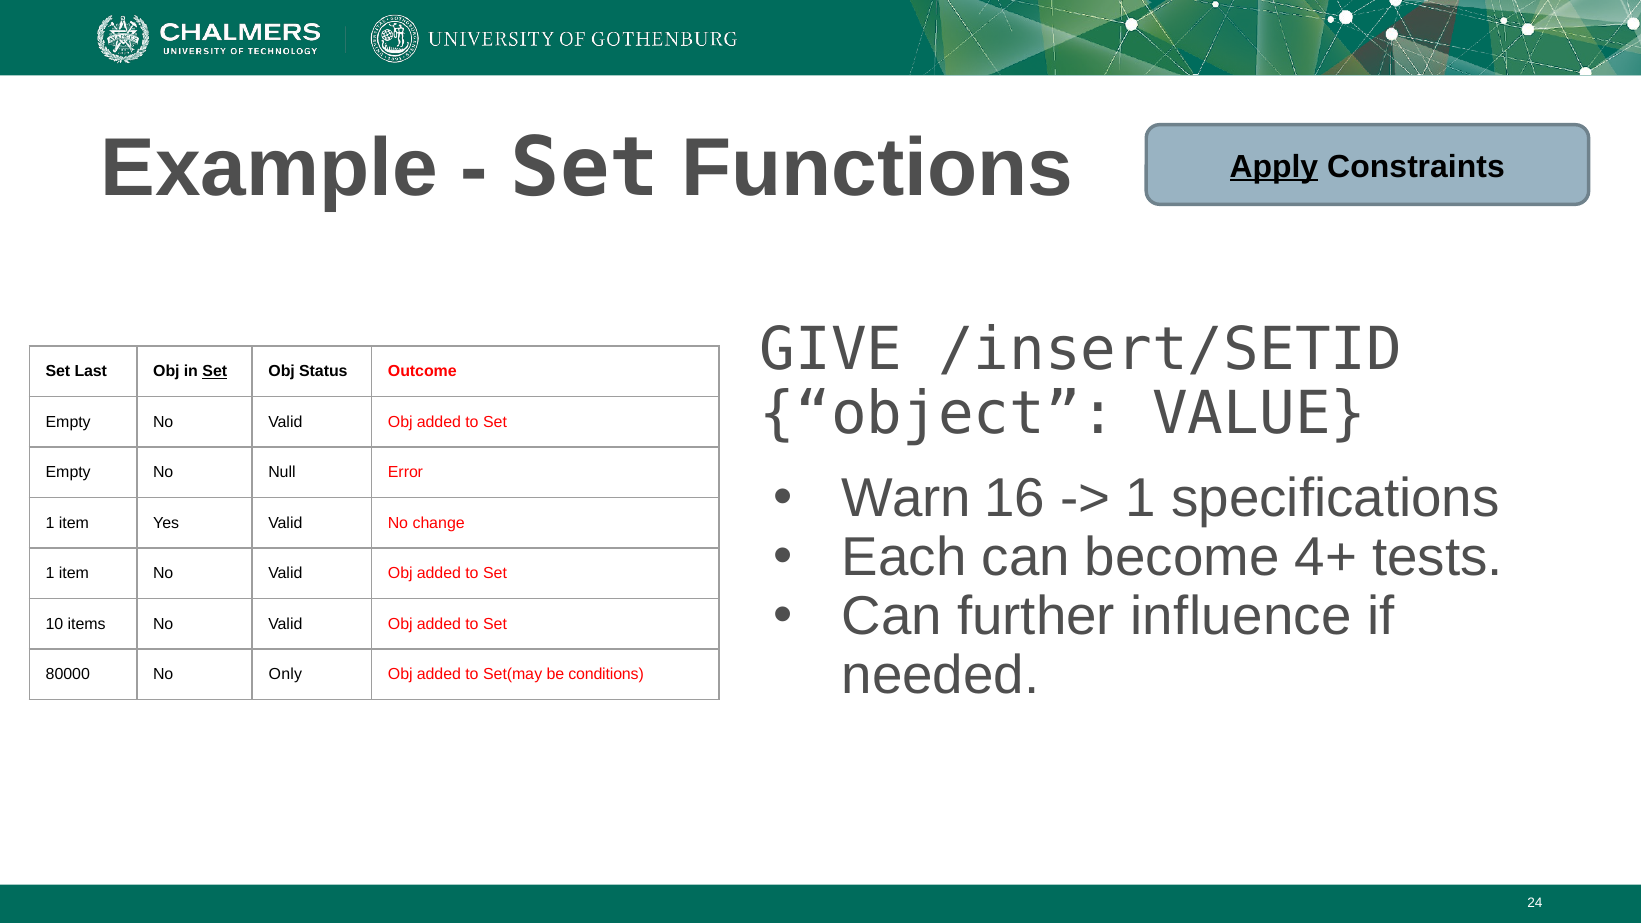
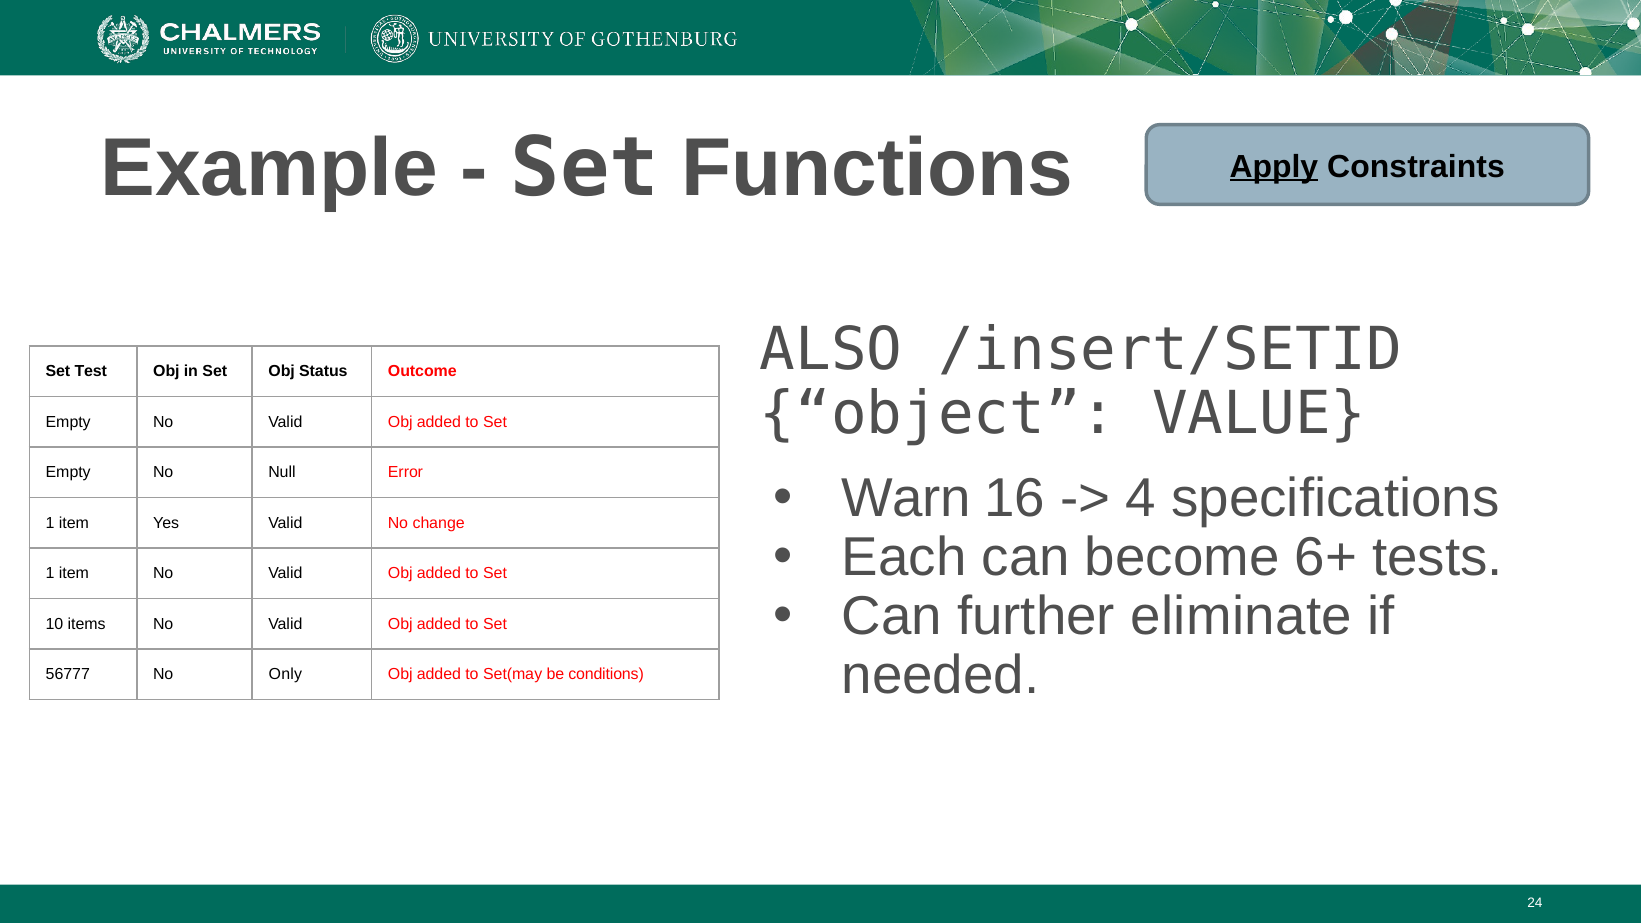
GIVE: GIVE -> ALSO (831, 350)
Last: Last -> Test (91, 371)
Set underline: present -> none (215, 371)
1: 1 -> 4 (1141, 498)
4+: 4+ -> 6+ (1326, 557)
influence: influence -> eliminate (1241, 616)
80000: 80000 -> 56777 (68, 675)
